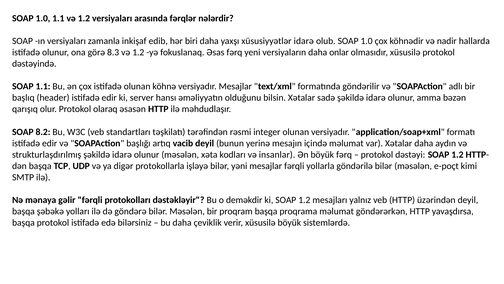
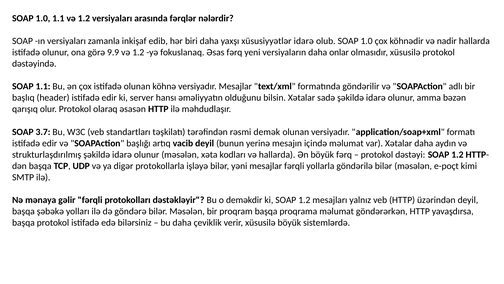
8.3: 8.3 -> 9.9 (113, 52)
8.2: 8.2 -> 3.7 (43, 132)
integer: integer -> demək (267, 132)
və insanlar: insanlar -> hallarda (277, 154)
